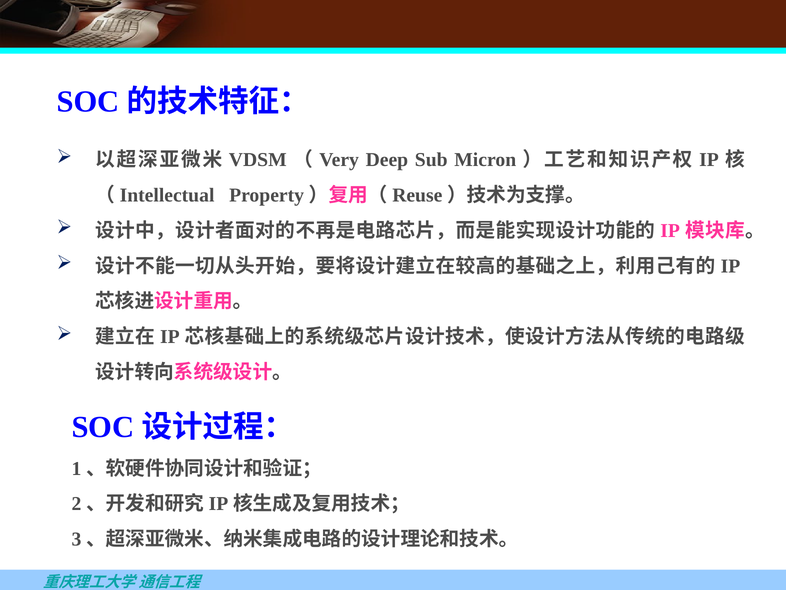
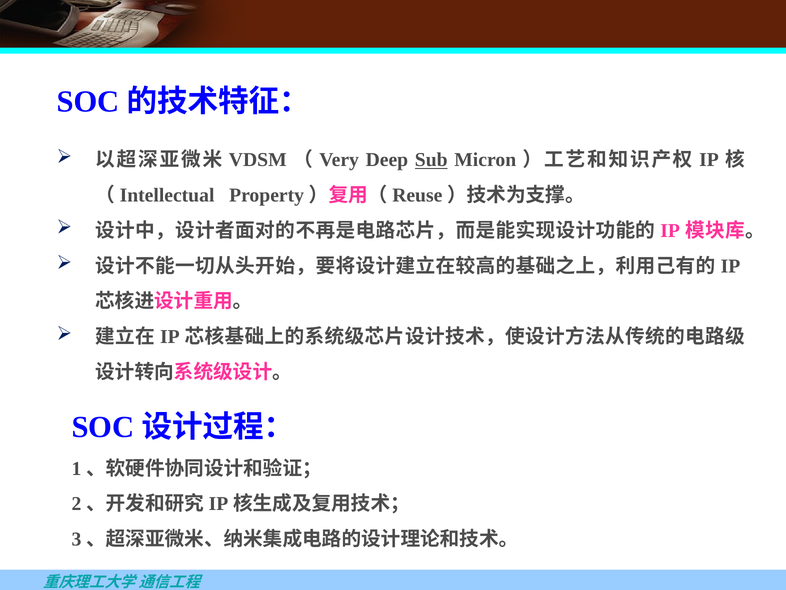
Sub underline: none -> present (431, 160)
